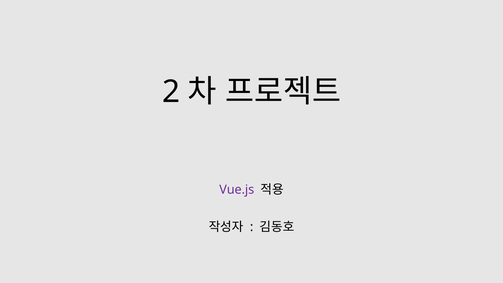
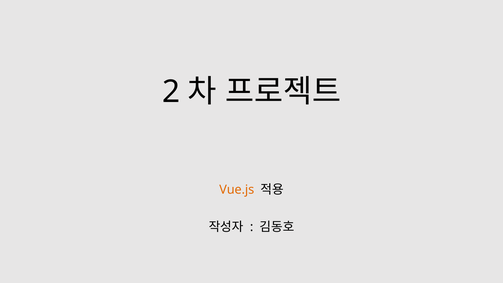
Vue.js colour: purple -> orange (237, 189)
